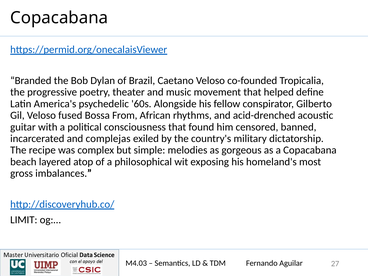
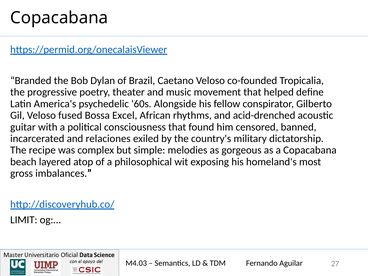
From: From -> Excel (125, 115)
complejas: complejas -> relaciones (108, 139)
